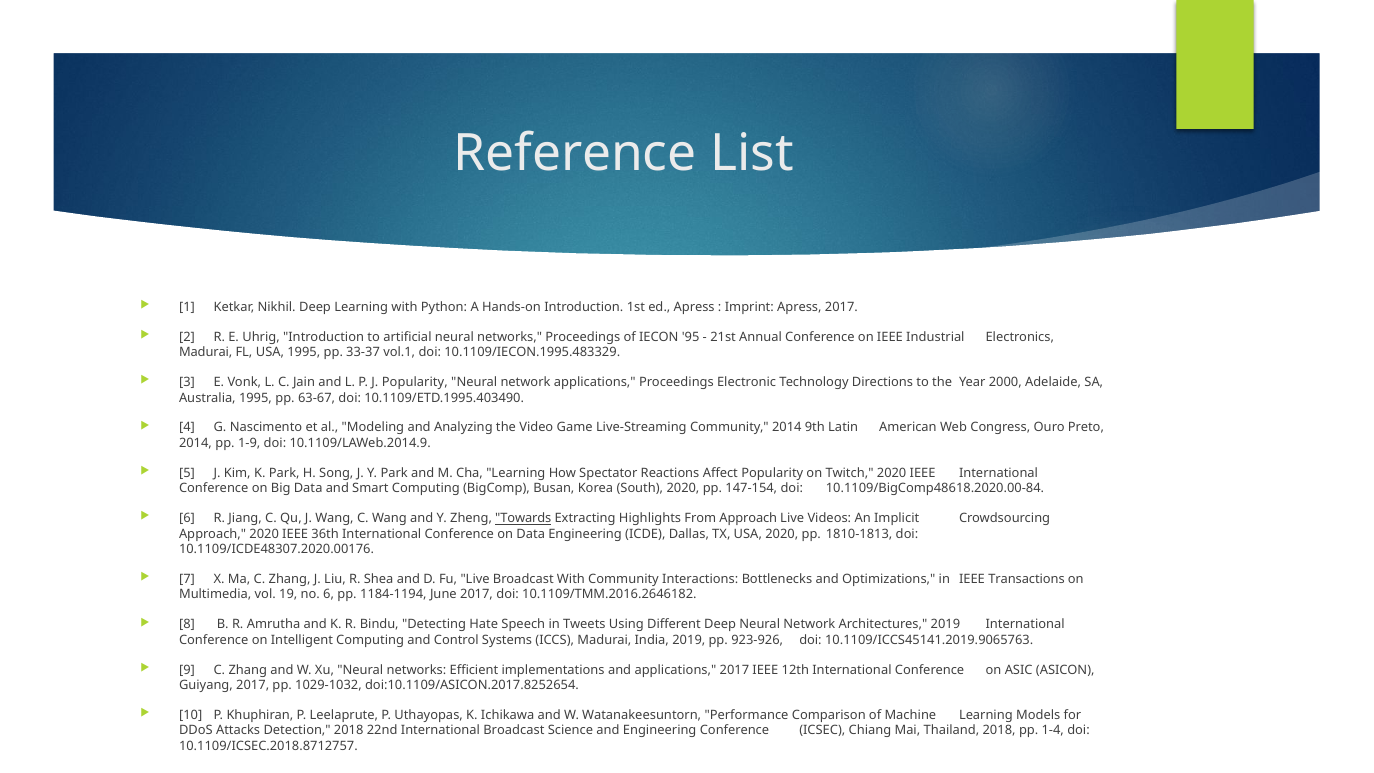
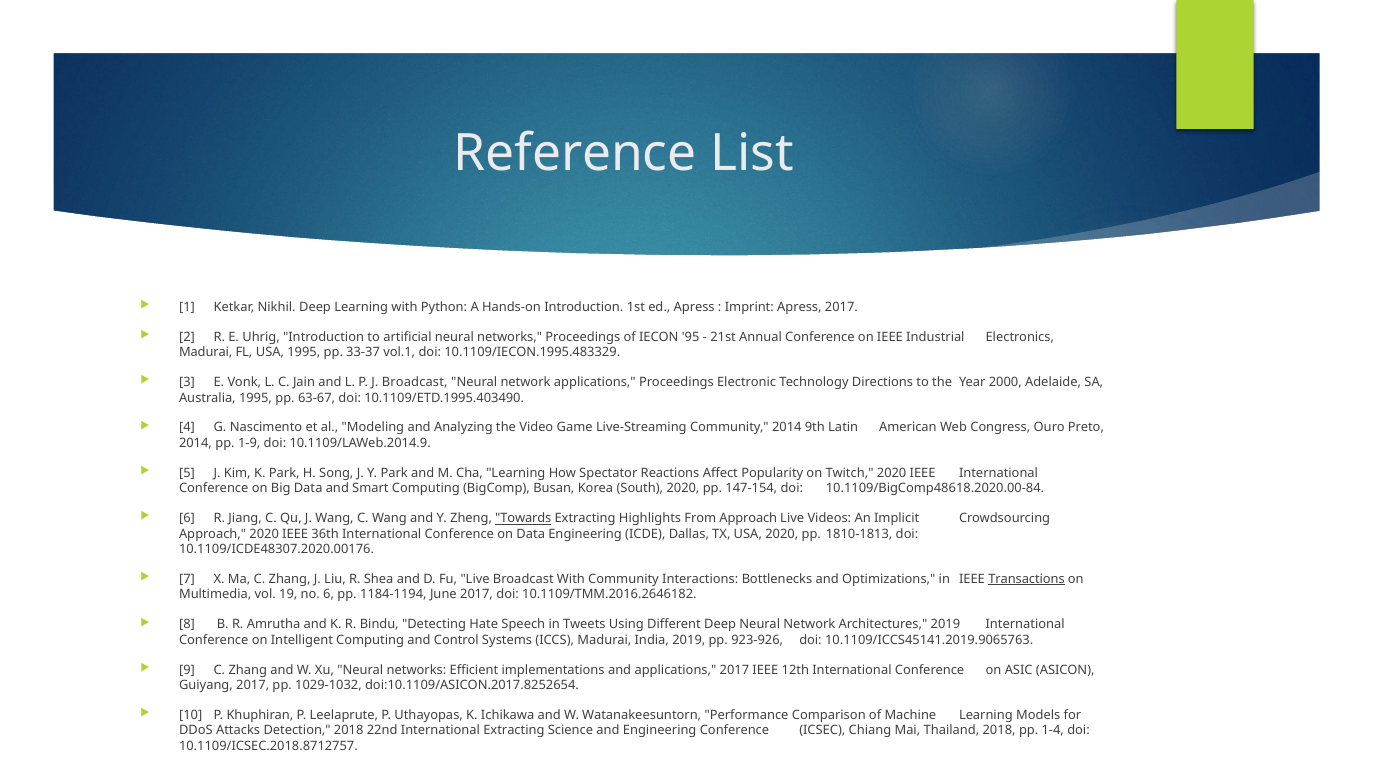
J Popularity: Popularity -> Broadcast (415, 382)
Transactions underline: none -> present (1026, 579)
International Broadcast: Broadcast -> Extracting (514, 731)
